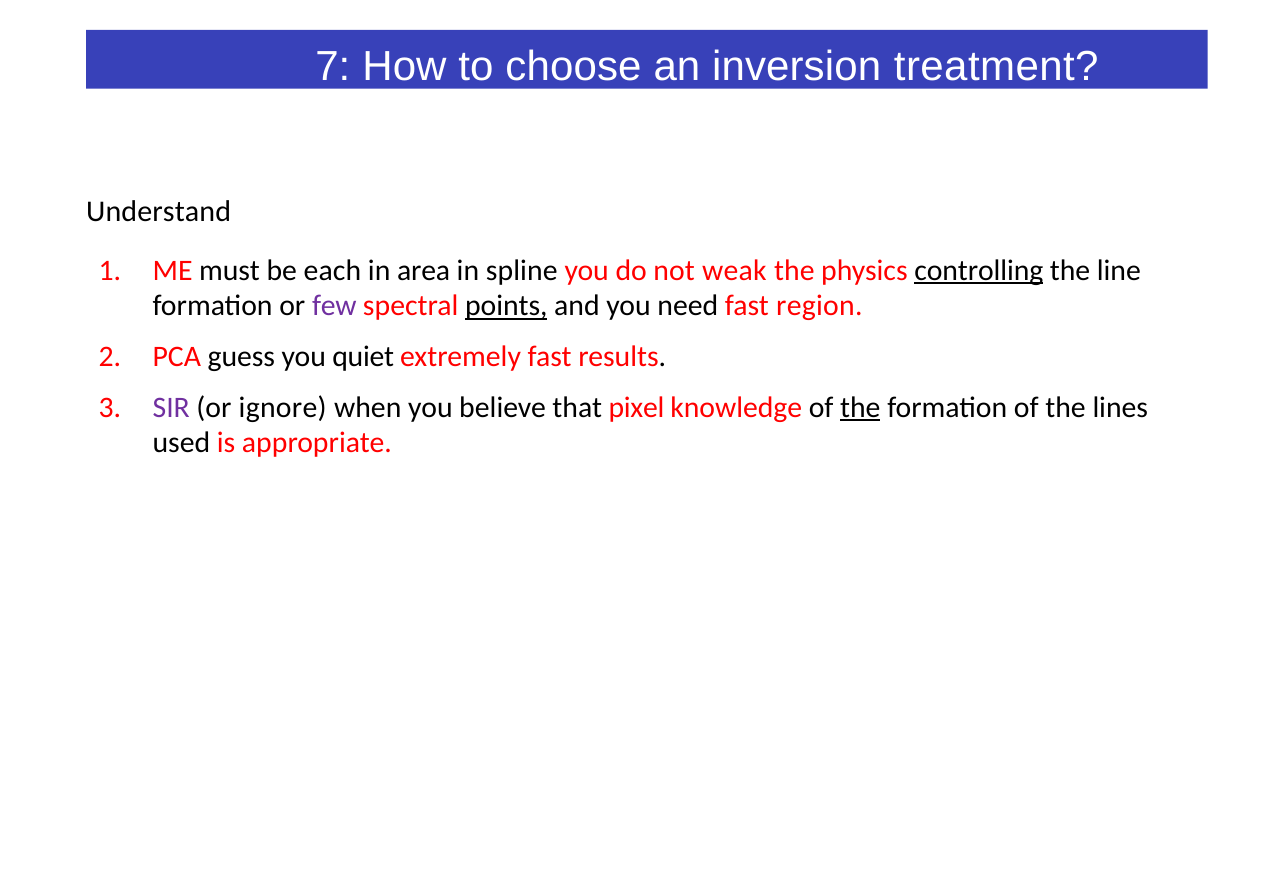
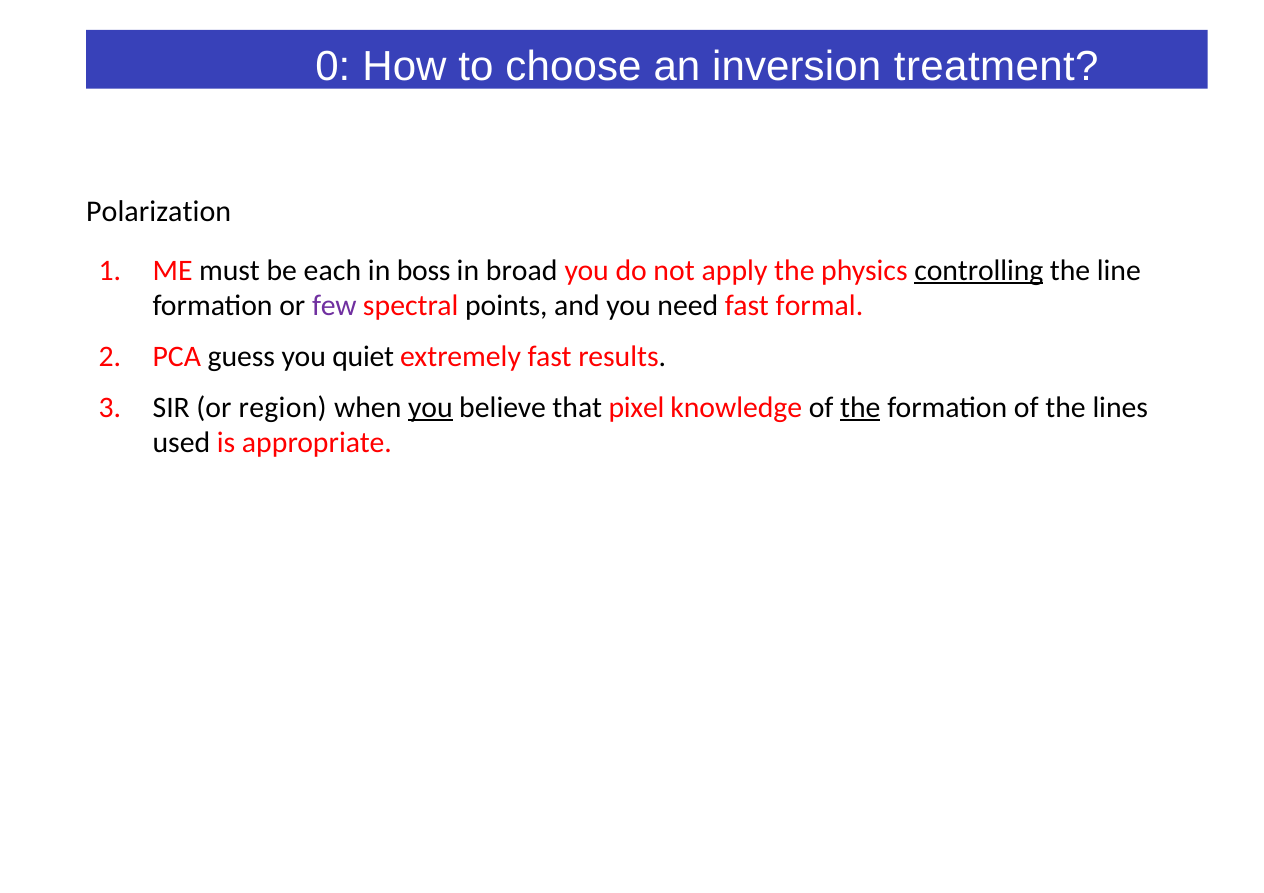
7: 7 -> 0 (333, 66)
Understand: Understand -> Polarization (159, 212)
area: area -> boss (424, 270)
spline: spline -> broad (522, 270)
weak: weak -> apply (735, 270)
points underline: present -> none (506, 306)
region: region -> formal (819, 306)
SIR colour: purple -> black (171, 407)
ignore: ignore -> region (283, 407)
you underline: none -> present (430, 407)
